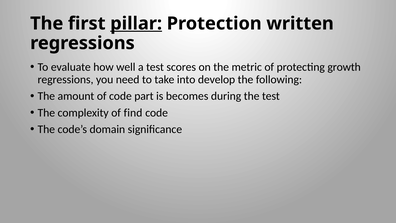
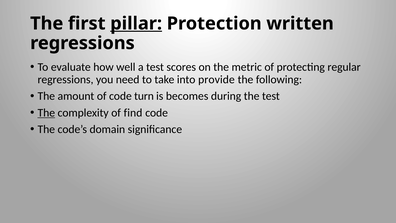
growth: growth -> regular (344, 67)
develop: develop -> provide (216, 79)
part: part -> turn (144, 96)
The underline: none -> present (46, 113)
